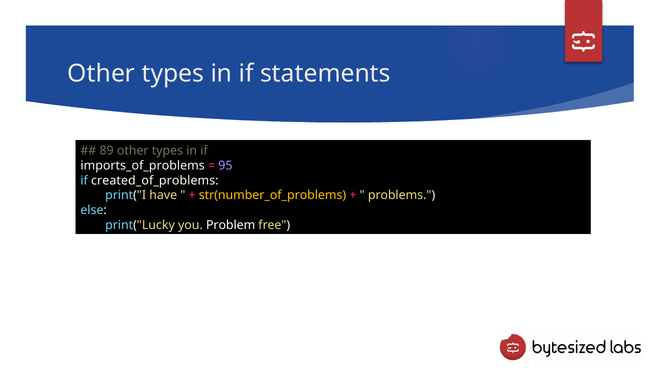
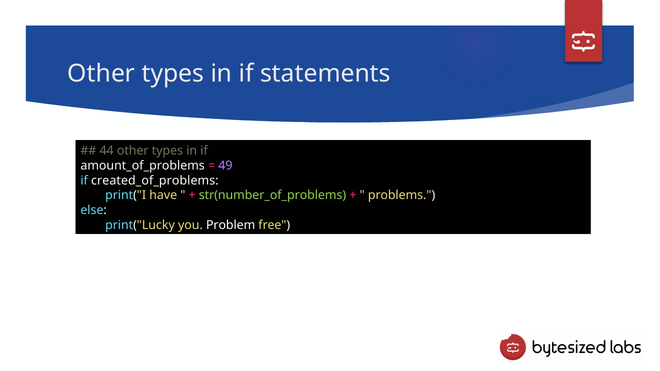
89: 89 -> 44 (107, 151)
imports_of_problems: imports_of_problems -> amount_of_problems (143, 166)
95: 95 -> 49 (225, 166)
str(number_of_problems colour: yellow -> light green (272, 195)
